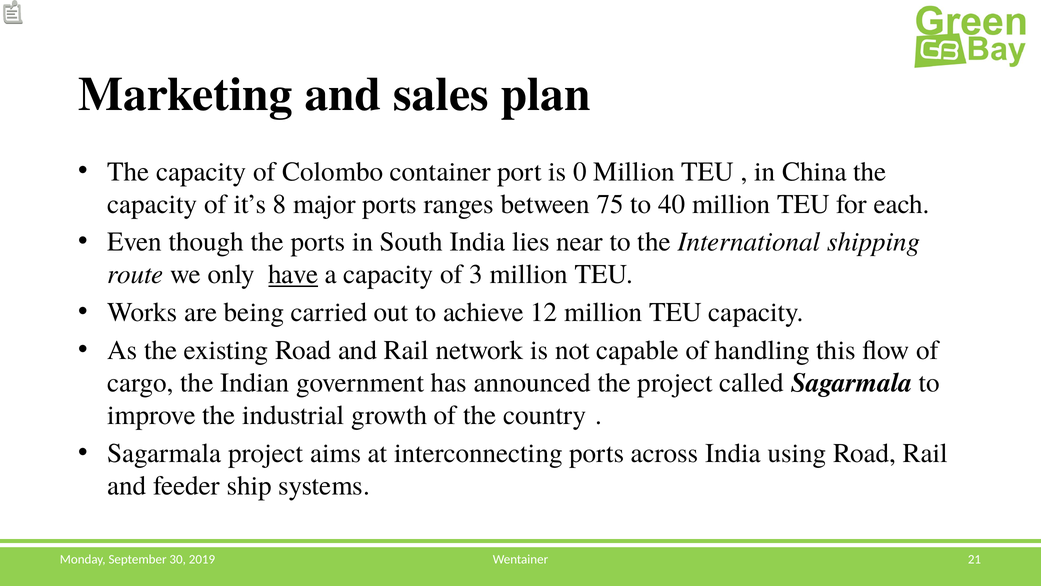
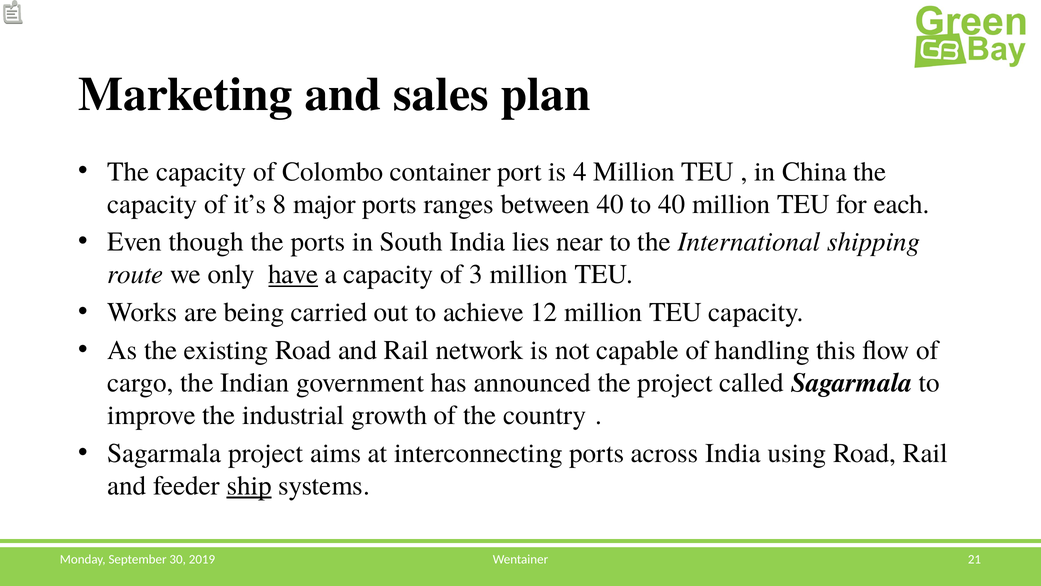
0: 0 -> 4 (580, 171)
between 75: 75 -> 40 (610, 204)
ship underline: none -> present (249, 485)
